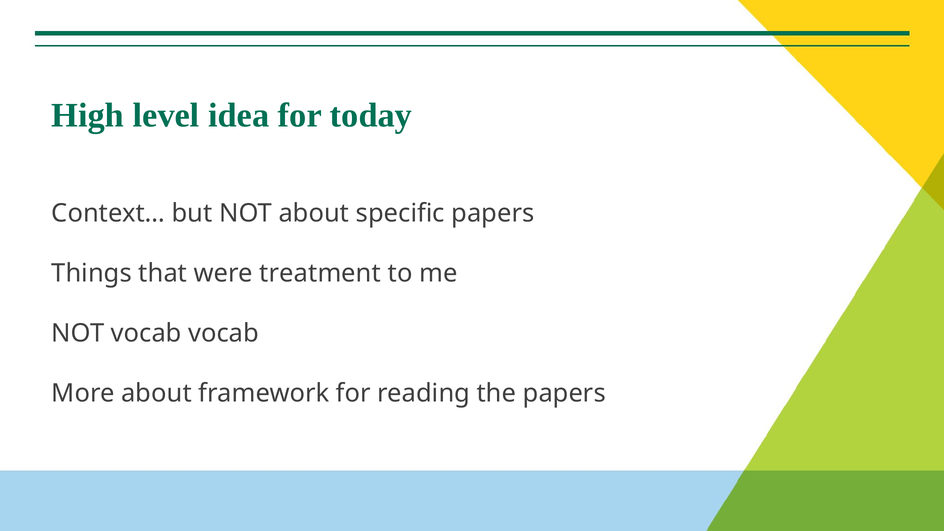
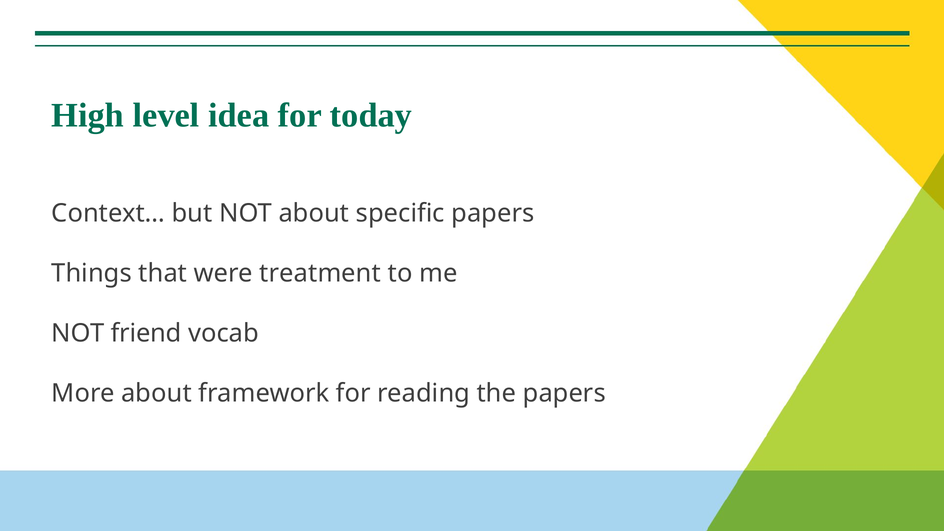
NOT vocab: vocab -> friend (146, 333)
